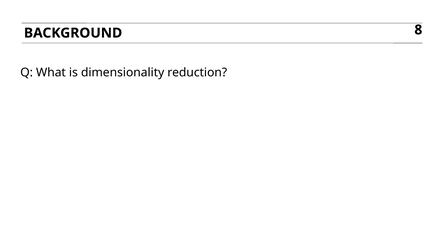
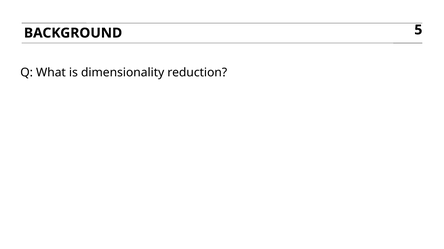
8: 8 -> 5 (418, 30)
